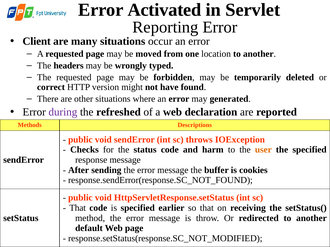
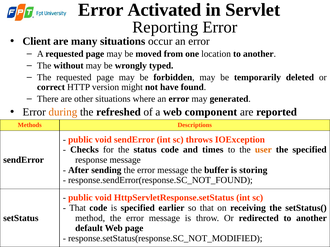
headers: headers -> without (69, 66)
during colour: purple -> orange (63, 112)
declaration: declaration -> component (211, 112)
harm: harm -> times (213, 150)
cookies: cookies -> storing (253, 170)
